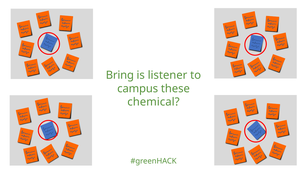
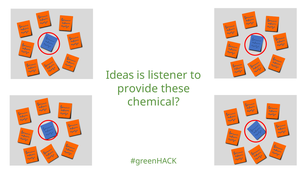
Bring: Bring -> Ideas (120, 75)
campus: campus -> provide (138, 88)
